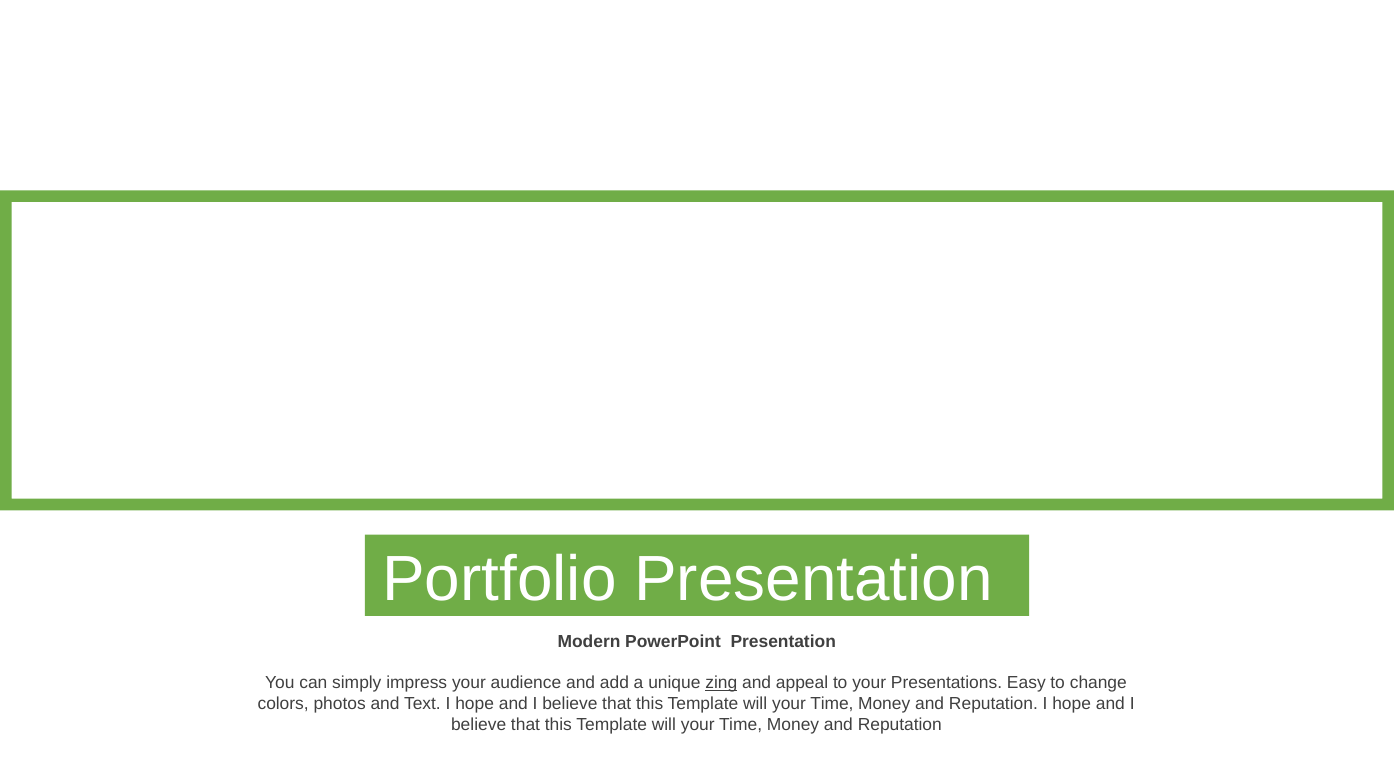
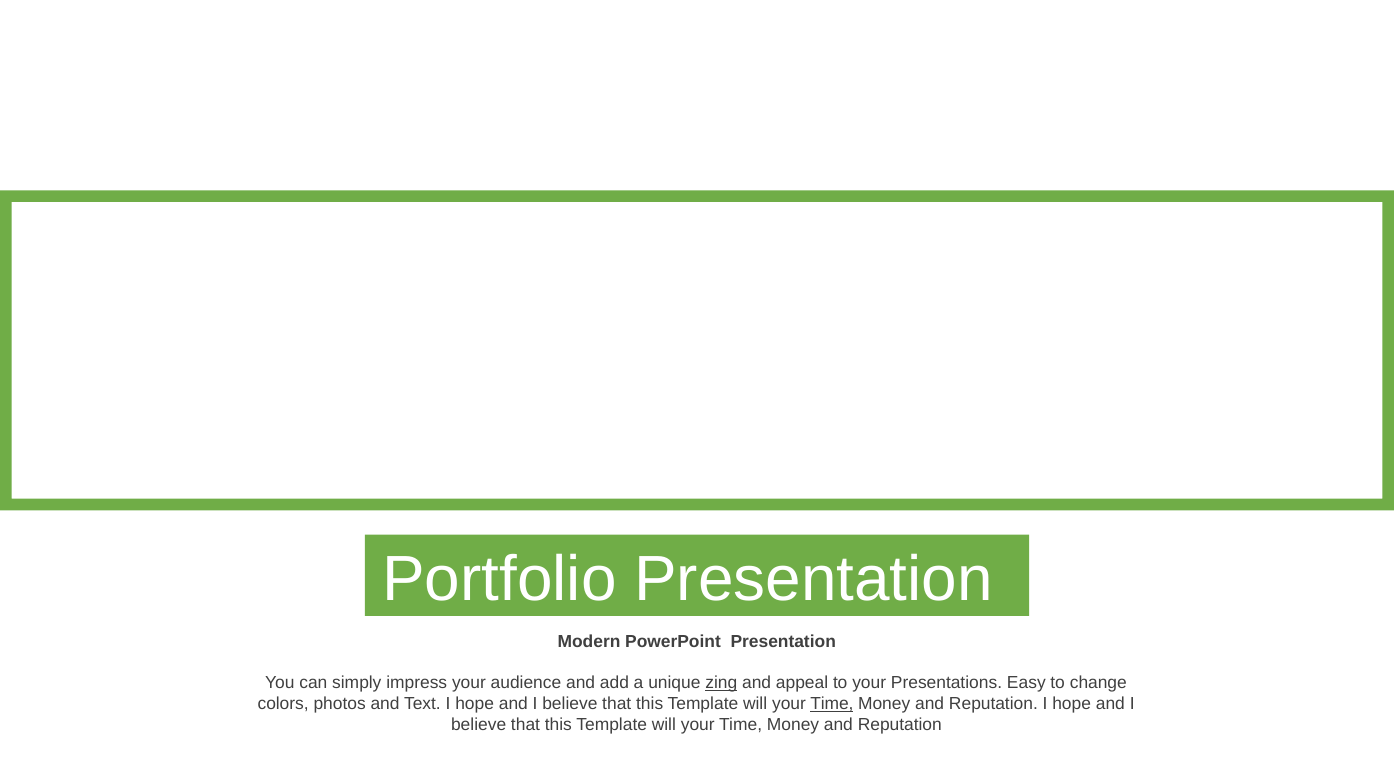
Time underline: none -> present (832, 704)
